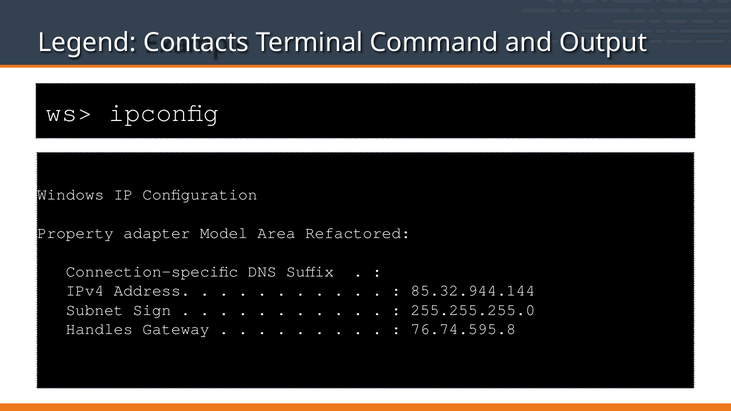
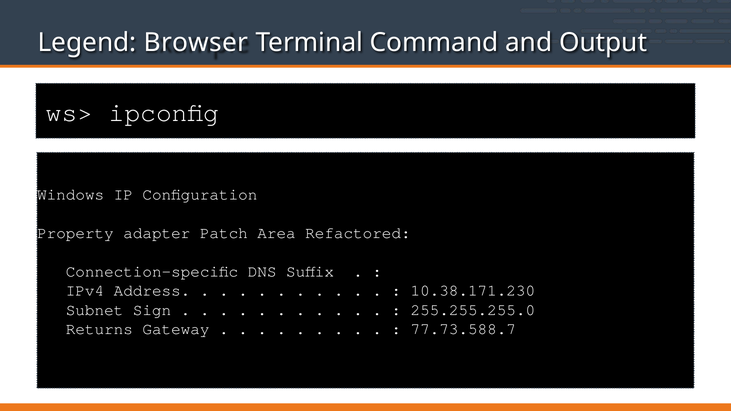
Contacts: Contacts -> Browser (196, 43)
Model: Model -> Patch (224, 233)
85.32.944.144: 85.32.944.144 -> 10.38.171.230 (473, 291)
Handles: Handles -> Returns (99, 329)
76.74.595.8: 76.74.595.8 -> 77.73.588.7 (463, 329)
